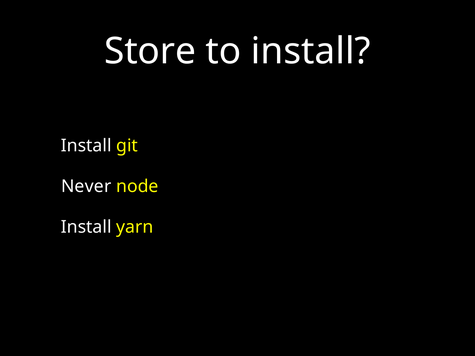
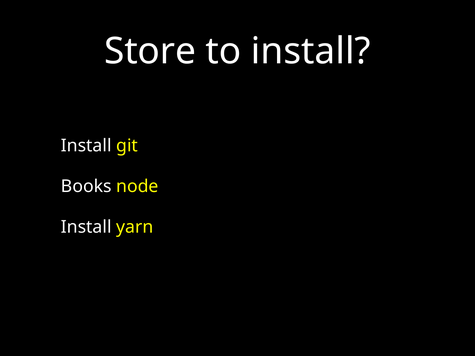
Never: Never -> Books (86, 187)
